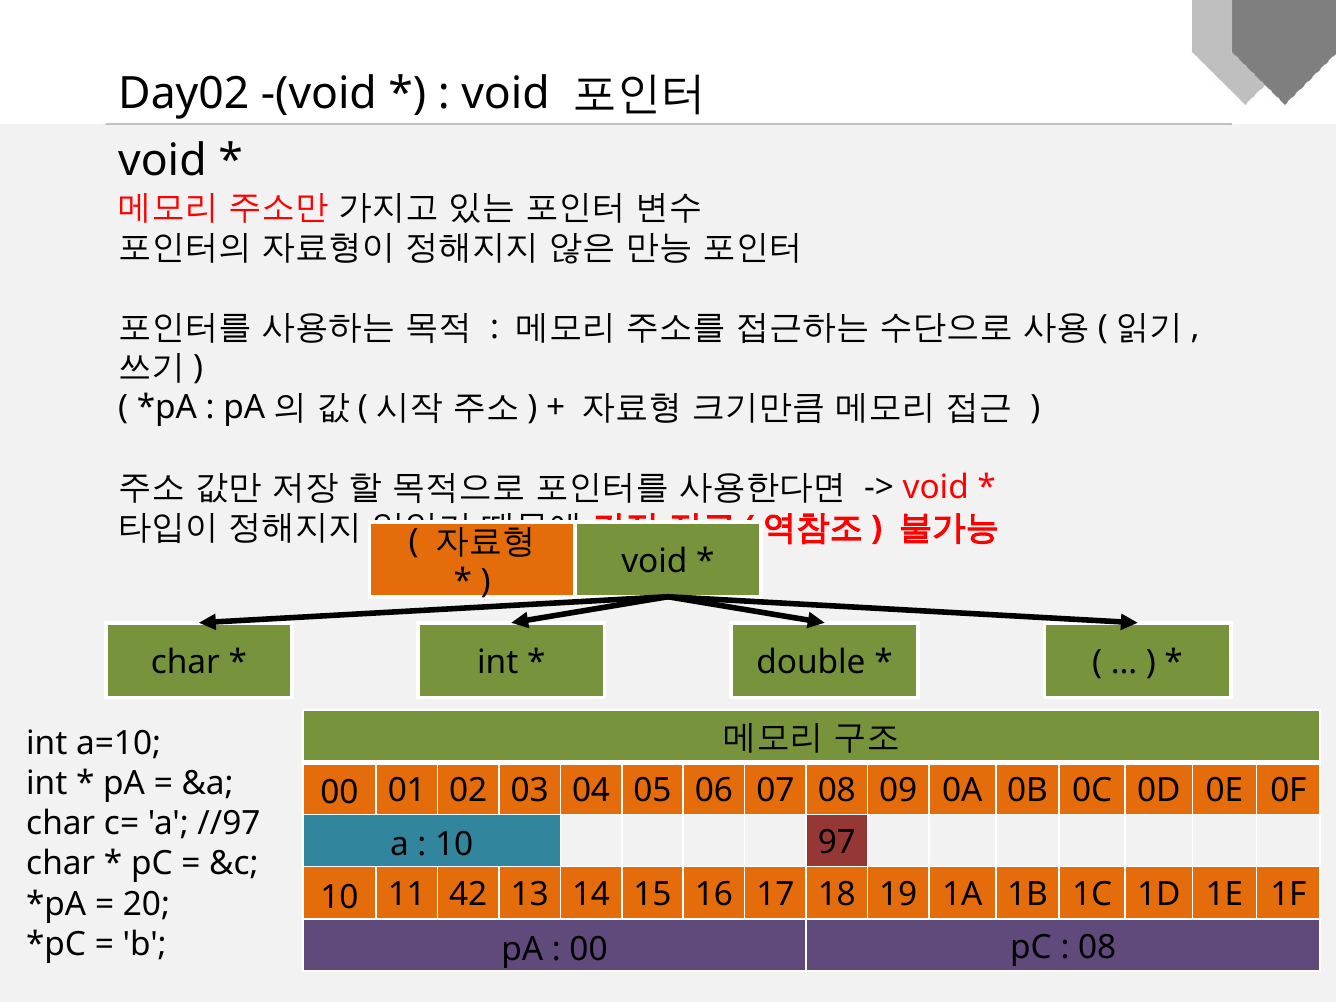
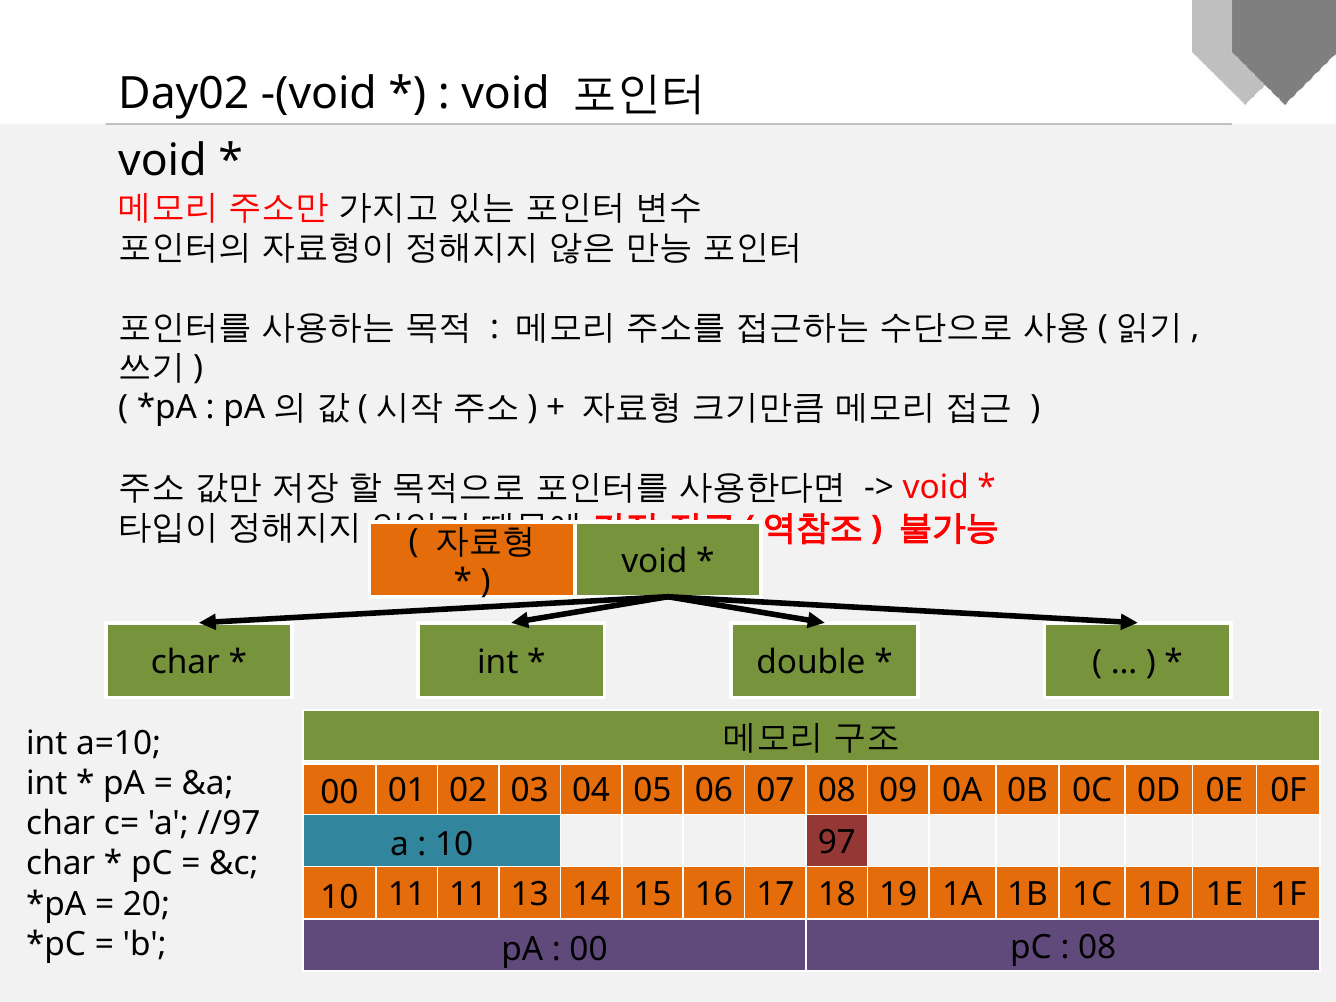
11 42: 42 -> 11 (468, 895)
